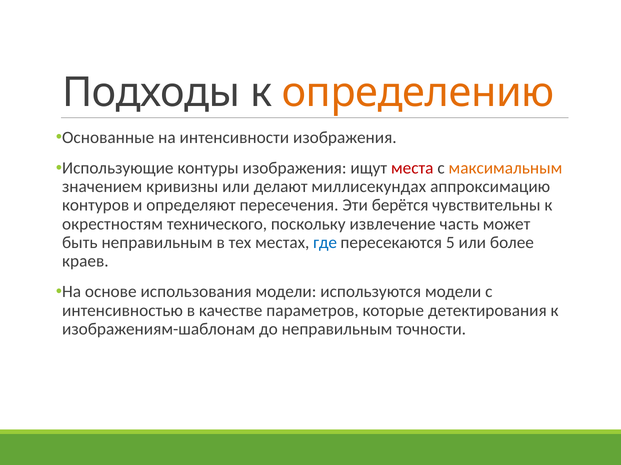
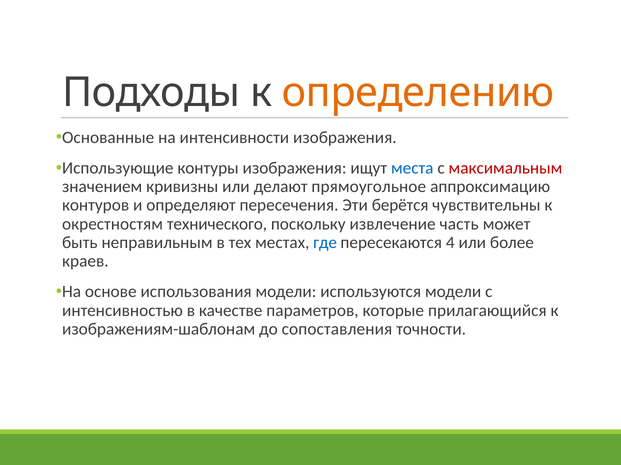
места colour: red -> blue (412, 168)
максимальным colour: orange -> red (505, 168)
миллисекундах: миллисекундах -> прямоугольное (369, 187)
5: 5 -> 4 (450, 243)
детектирования: детектирования -> прилагающийся (487, 311)
до неправильным: неправильным -> сопоставления (337, 329)
